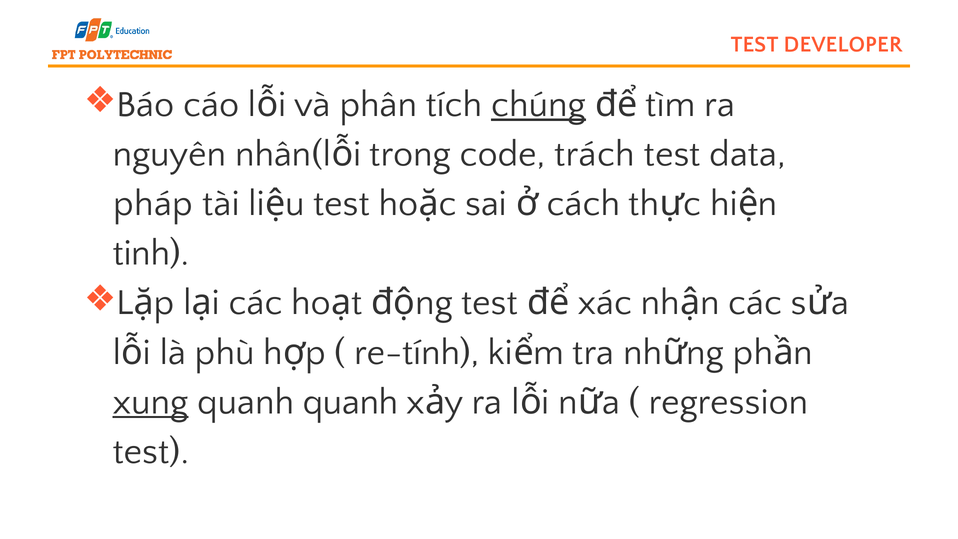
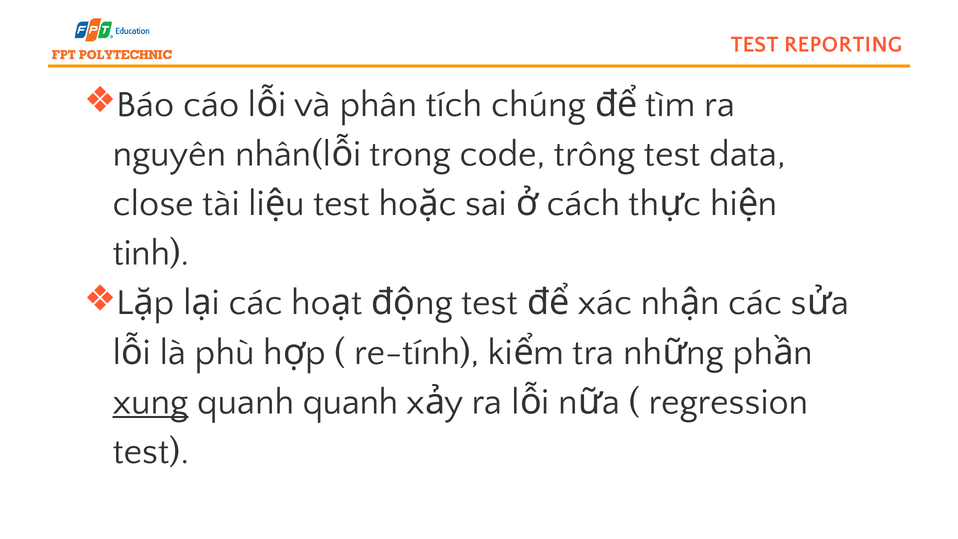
DEVELOPER: DEVELOPER -> REPORTING (843, 45)
chúng underline: present -> none (539, 104)
trách: trách -> trông (595, 154)
pháp: pháp -> close (153, 203)
